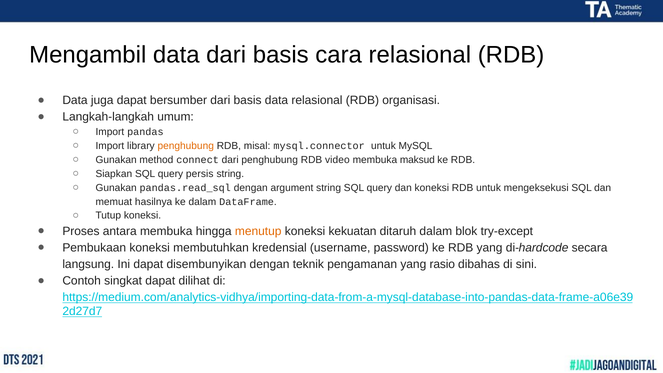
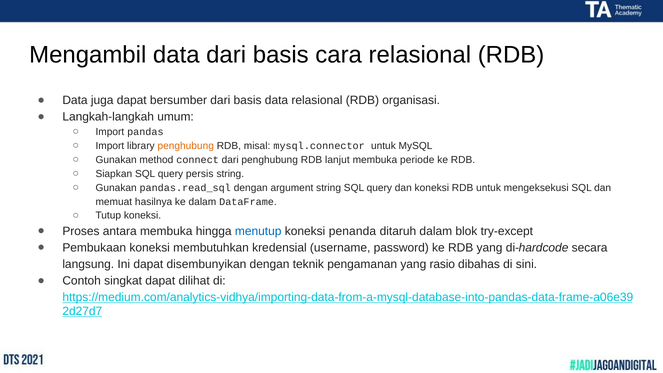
video: video -> lanjut (337, 160)
maksud: maksud -> periode (417, 160)
menutup colour: orange -> blue (258, 231)
kekuatan: kekuatan -> penanda (352, 231)
